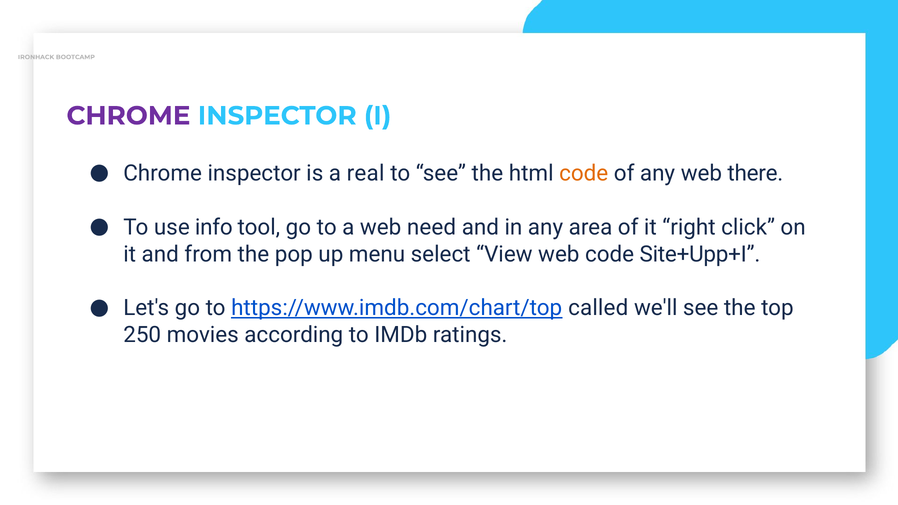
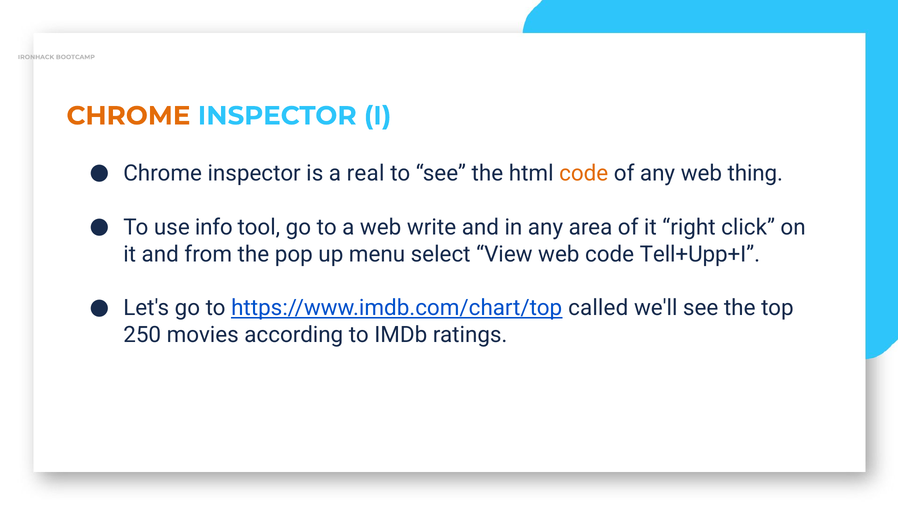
CHROME colour: purple -> orange (128, 116)
there: there -> thing (755, 173)
need: need -> write (432, 227)
Site+Upp+I: Site+Upp+I -> Tell+Upp+I (700, 254)
